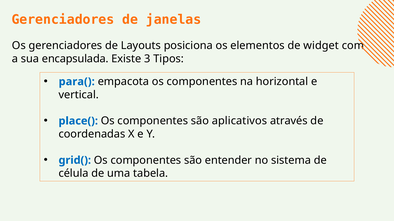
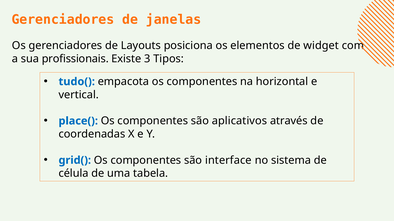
encapsulada: encapsulada -> profissionais (75, 59)
para(: para( -> tudo( (77, 82)
entender: entender -> interface (228, 161)
